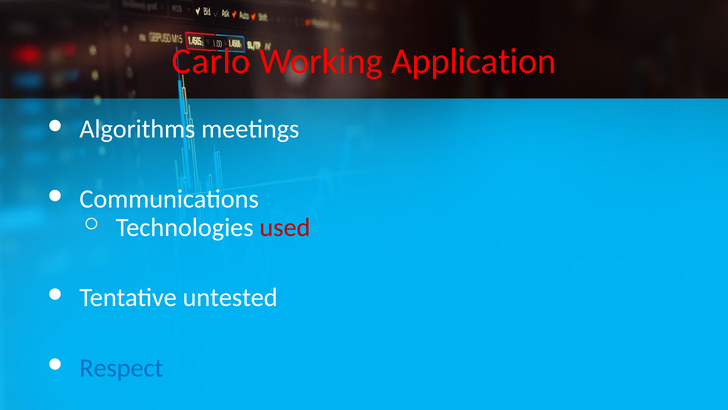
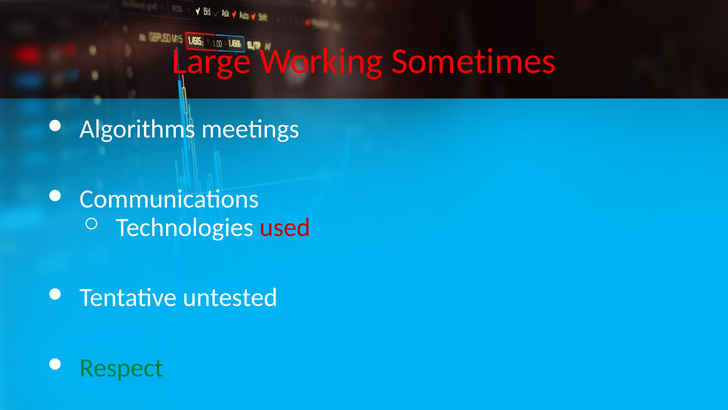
Carlo: Carlo -> Large (212, 61)
Application: Application -> Sometimes (474, 61)
Respect colour: blue -> green (121, 367)
